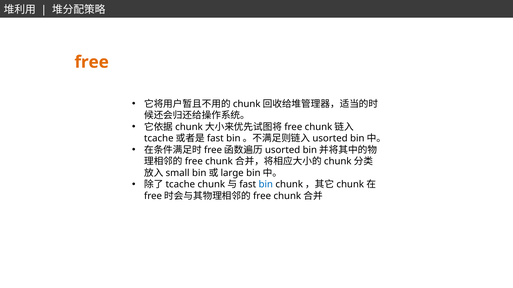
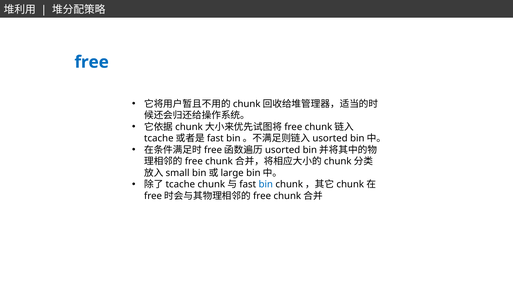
free colour: orange -> blue (92, 62)
